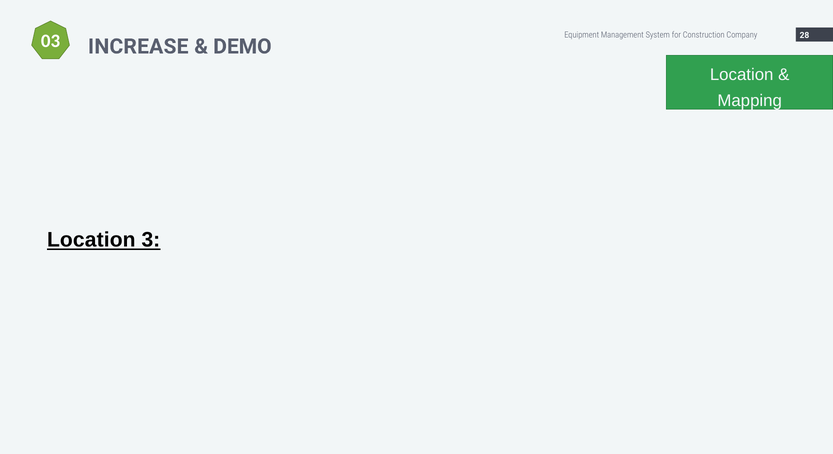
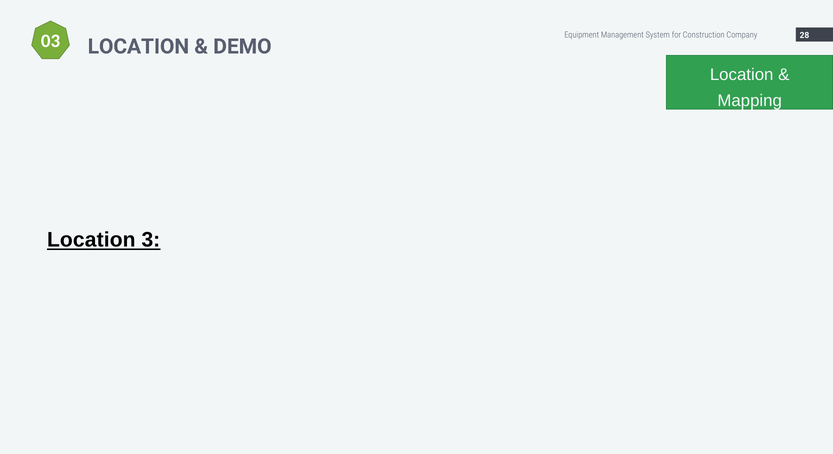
03 INCREASE: INCREASE -> LOCATION (138, 47)
